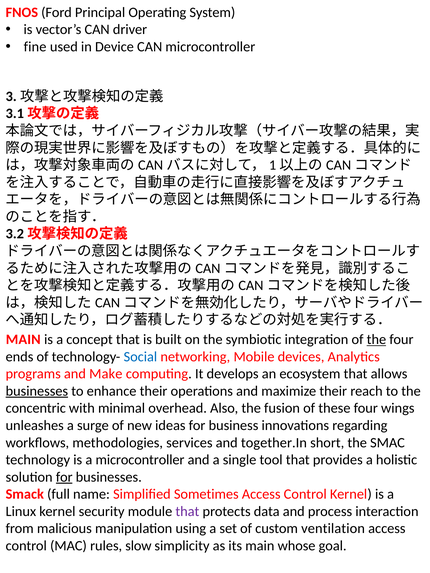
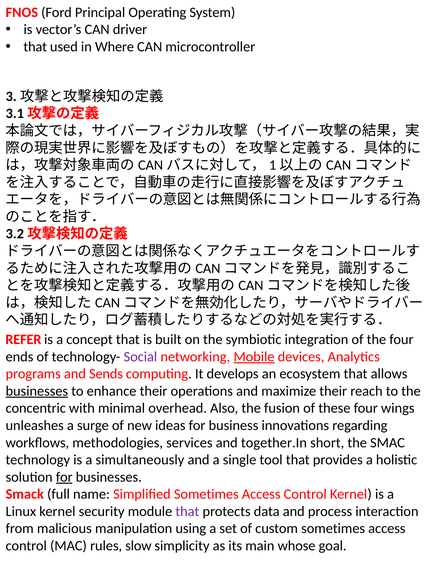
fine: fine -> that (35, 47)
Device: Device -> Where (114, 47)
MAIN: MAIN -> REFER (23, 340)
the underline: present -> none (376, 340)
Social colour: blue -> purple (140, 357)
Mobile underline: none -> present (254, 357)
Make: Make -> Sends (106, 374)
a microcontroller: microcontroller -> simultaneously (140, 460)
custom ventilation: ventilation -> sometimes (333, 529)
